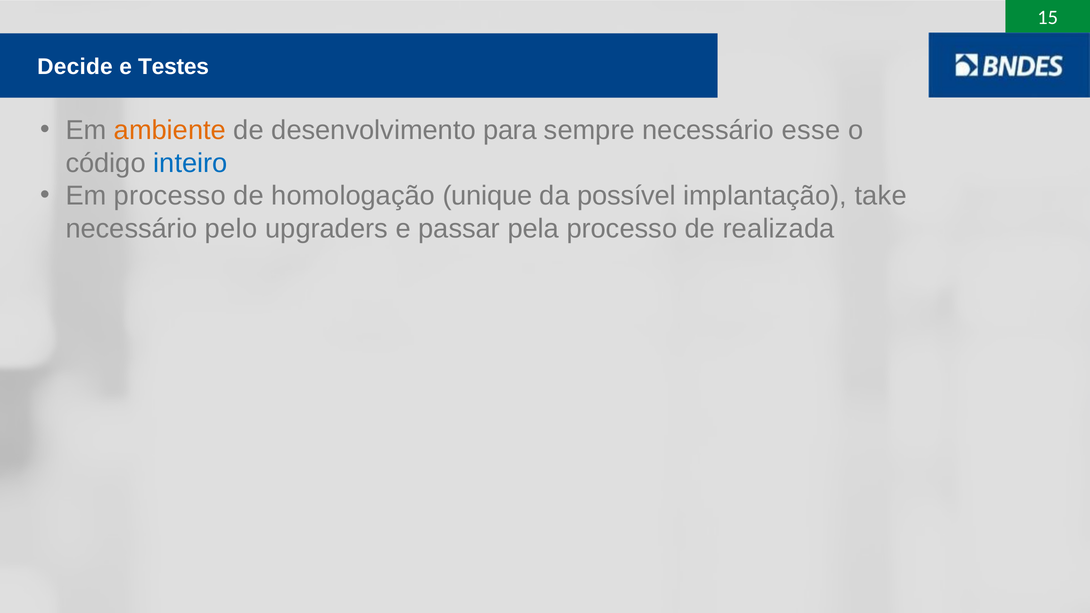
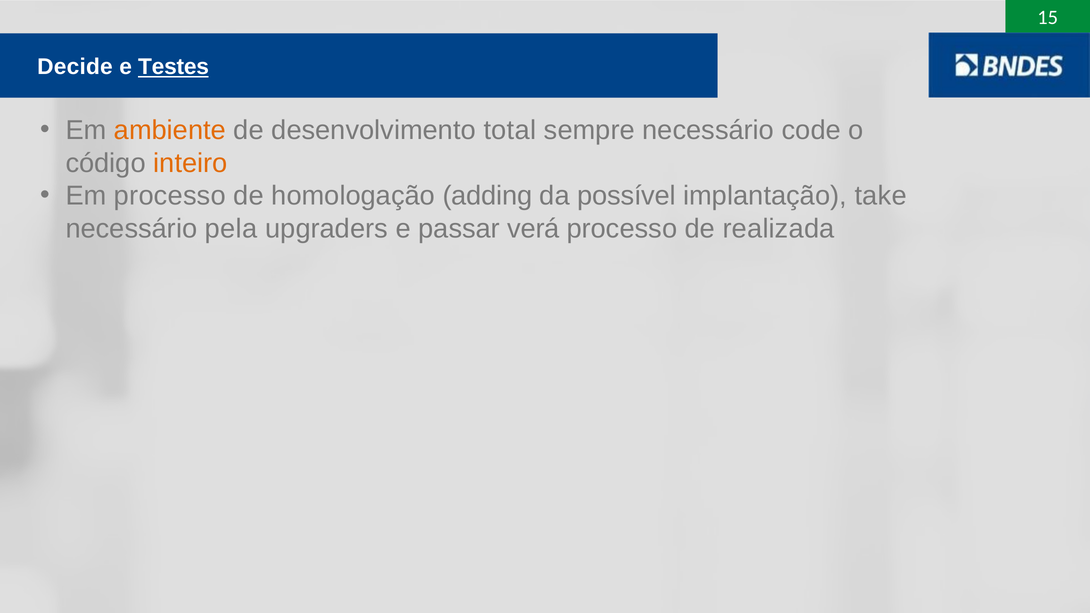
Testes underline: none -> present (174, 67)
para: para -> total (510, 130)
esse: esse -> code (811, 130)
inteiro colour: blue -> orange (190, 163)
unique: unique -> adding (487, 196)
pelo: pelo -> pela (231, 229)
pela: pela -> verá (533, 229)
